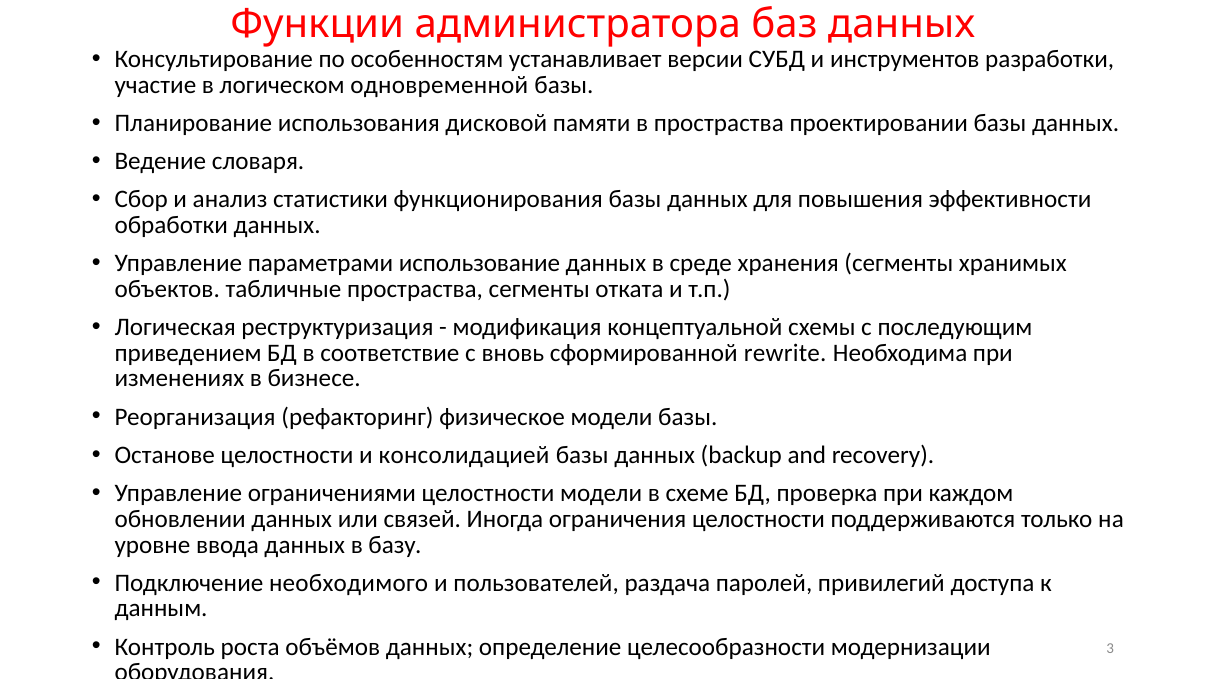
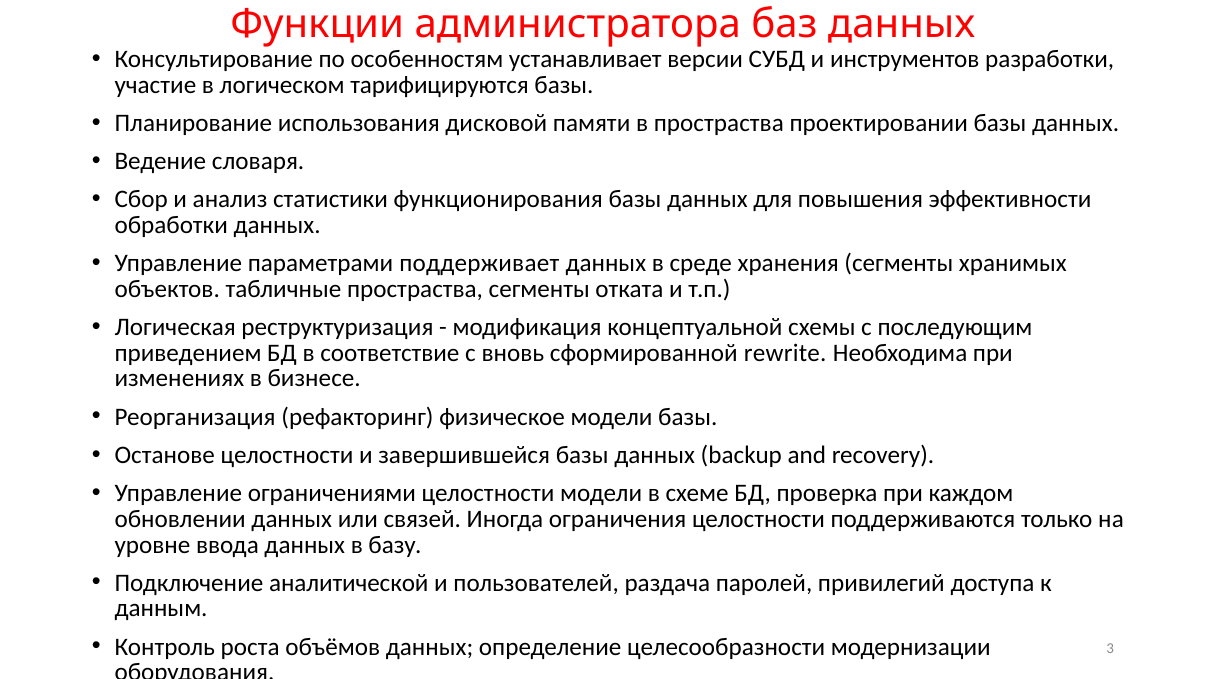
одновременной: одновременной -> тарифицируются (440, 85)
использование: использование -> поддерживает (479, 263)
консолидацией: консолидацией -> завершившейся (464, 455)
необходимого: необходимого -> аналитической (349, 582)
